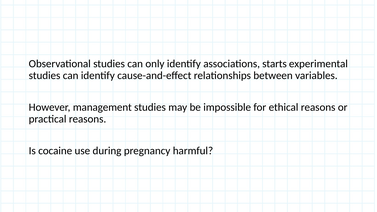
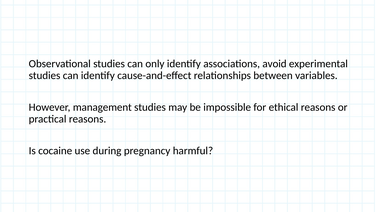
starts: starts -> avoid (275, 64)
